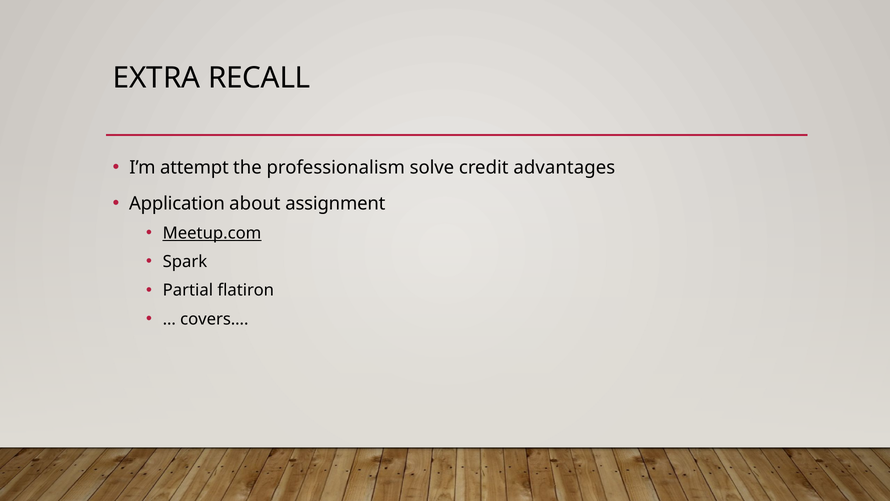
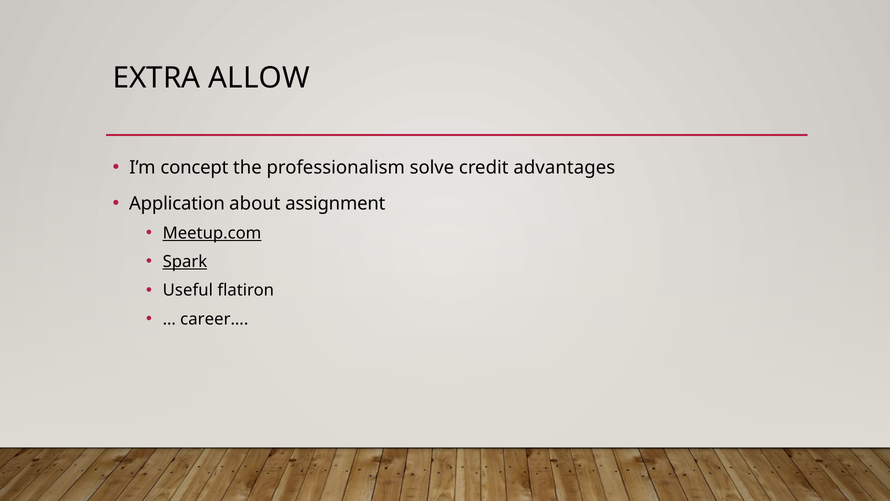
RECALL: RECALL -> ALLOW (259, 78)
attempt: attempt -> concept (194, 167)
Spark underline: none -> present (185, 262)
Partial: Partial -> Useful (188, 290)
covers…: covers… -> career… (214, 319)
